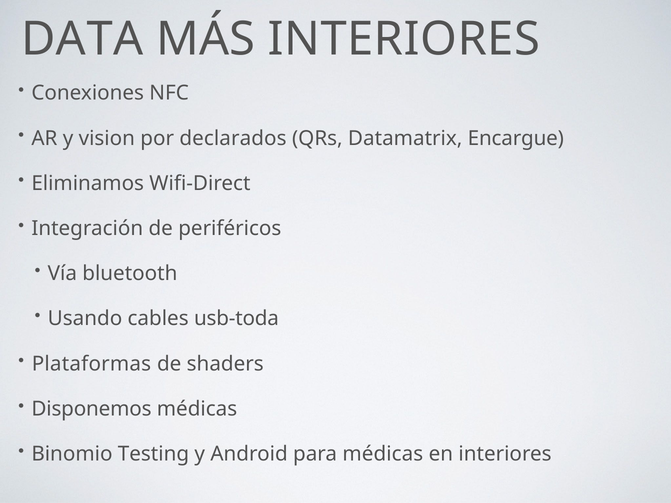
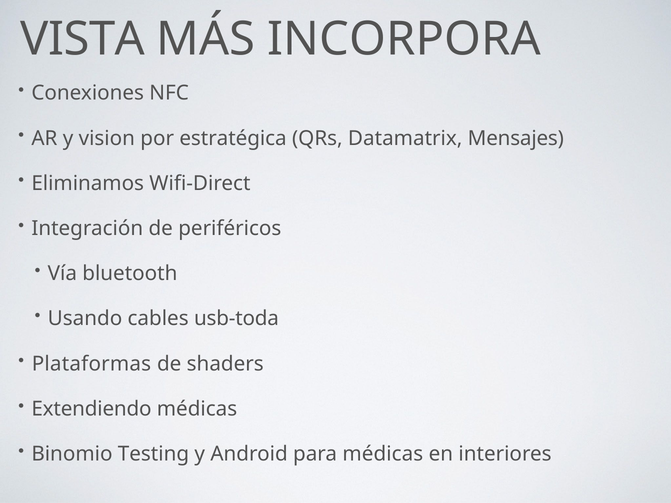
DATA: DATA -> VISTA (83, 39)
MÁS INTERIORES: INTERIORES -> INCORPORA (404, 39)
declarados: declarados -> estratégica (233, 138)
Encargue: Encargue -> Mensajes (516, 138)
Disponemos: Disponemos -> Extendiendo (92, 409)
